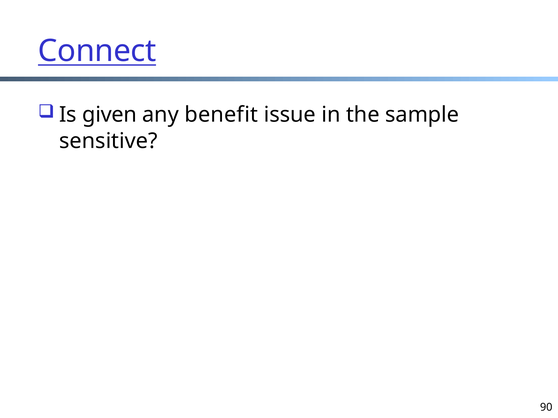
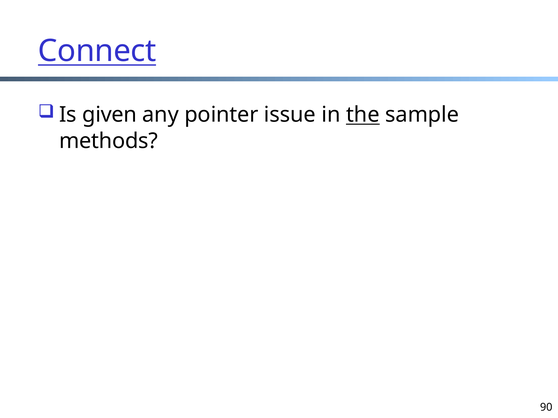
benefit: benefit -> pointer (221, 115)
the underline: none -> present (363, 115)
sensitive: sensitive -> methods (108, 141)
